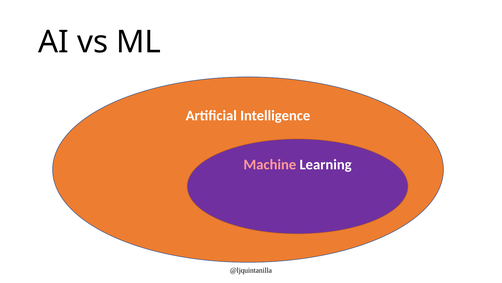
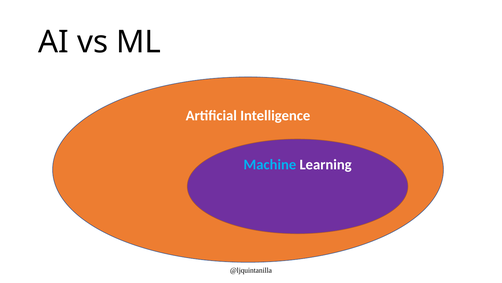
Machine colour: pink -> light blue (270, 164)
